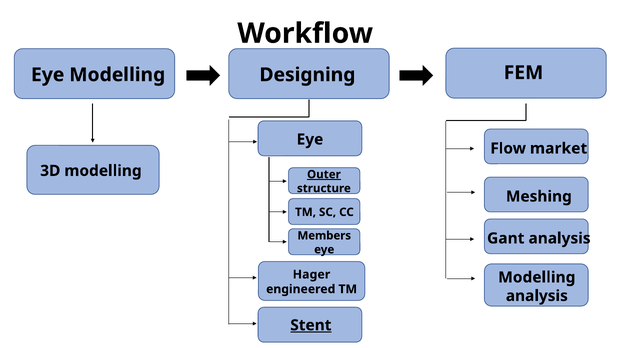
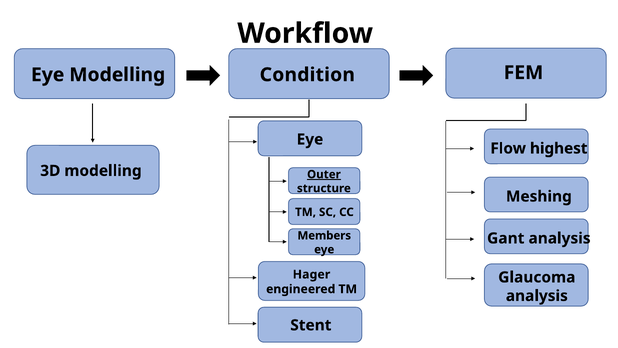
Designing: Designing -> Condition (307, 75)
market: market -> highest (559, 148)
Modelling: Modelling -> Glaucoma (537, 277)
Stent underline: present -> none (311, 325)
